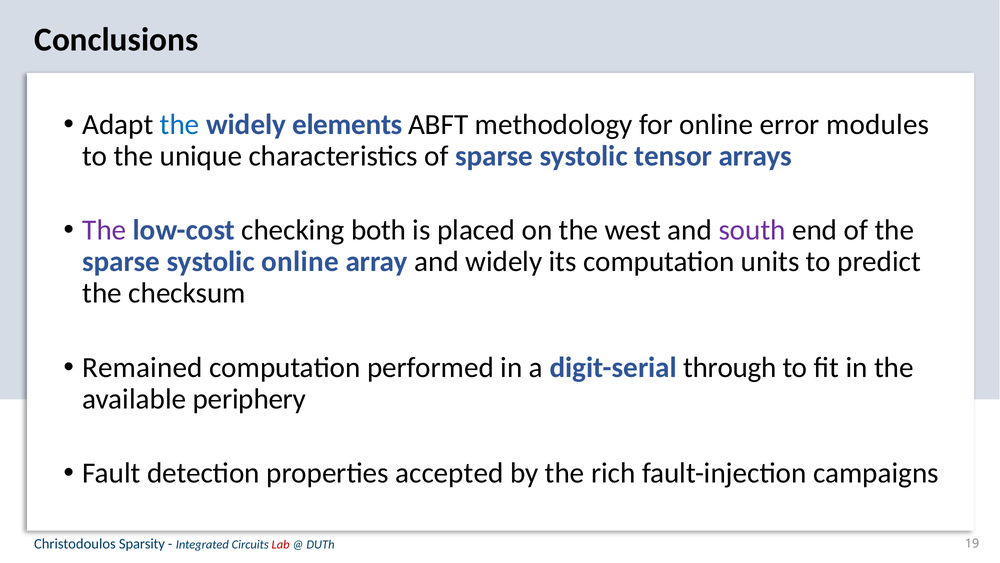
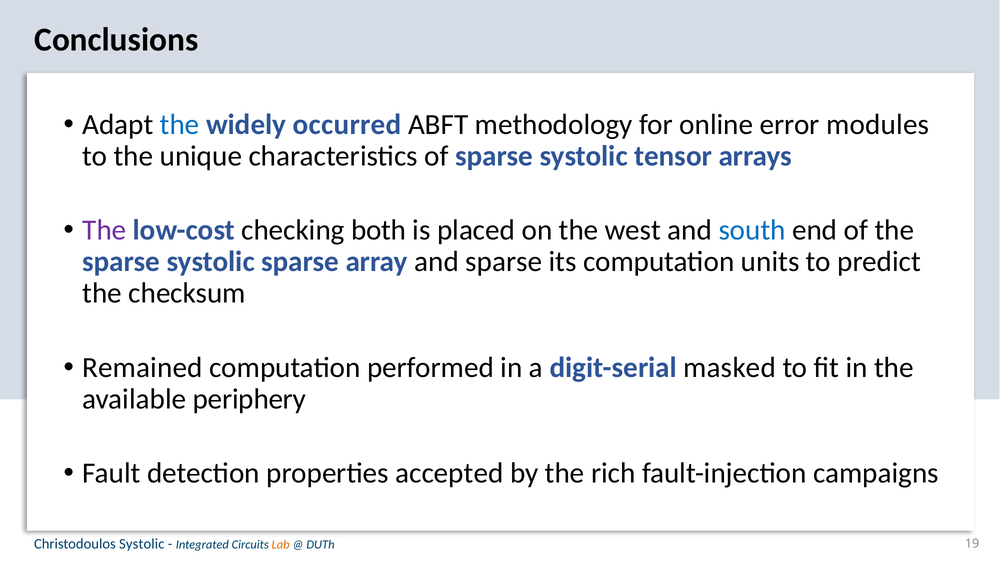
elements: elements -> occurred (347, 124)
south colour: purple -> blue (752, 230)
systolic online: online -> sparse (300, 262)
and widely: widely -> sparse (504, 262)
through: through -> masked (730, 367)
Christodoulos Sparsity: Sparsity -> Systolic (142, 543)
Lab colour: red -> orange (281, 544)
